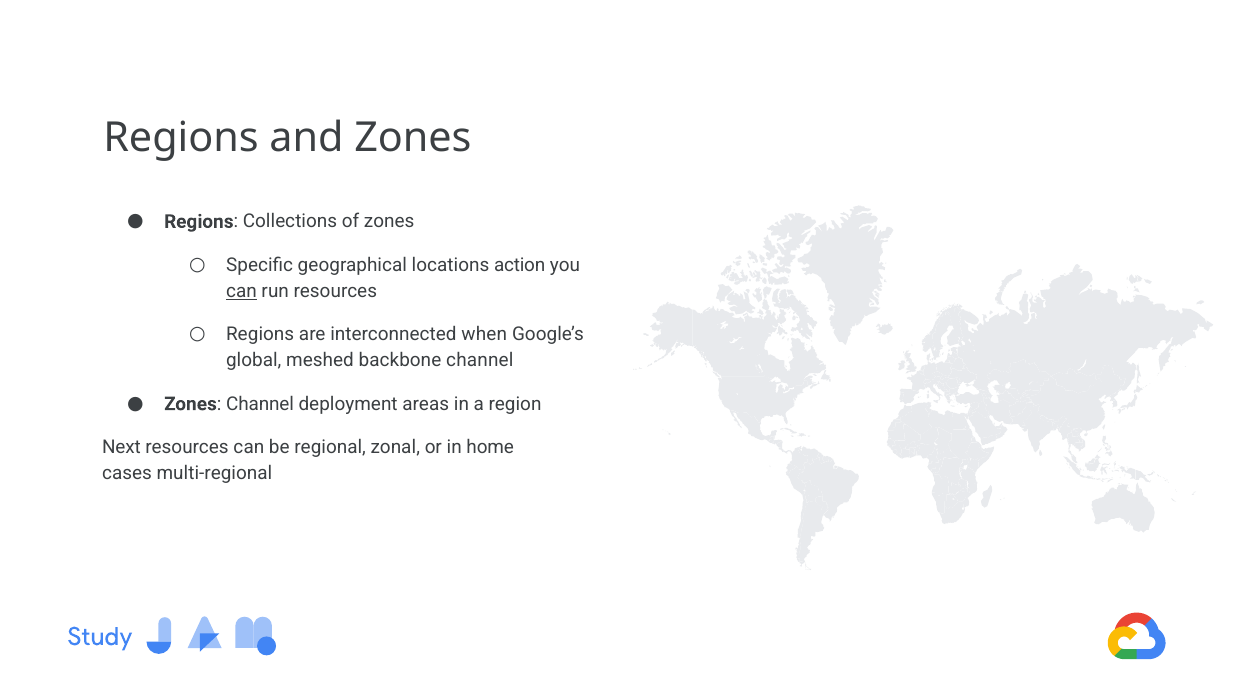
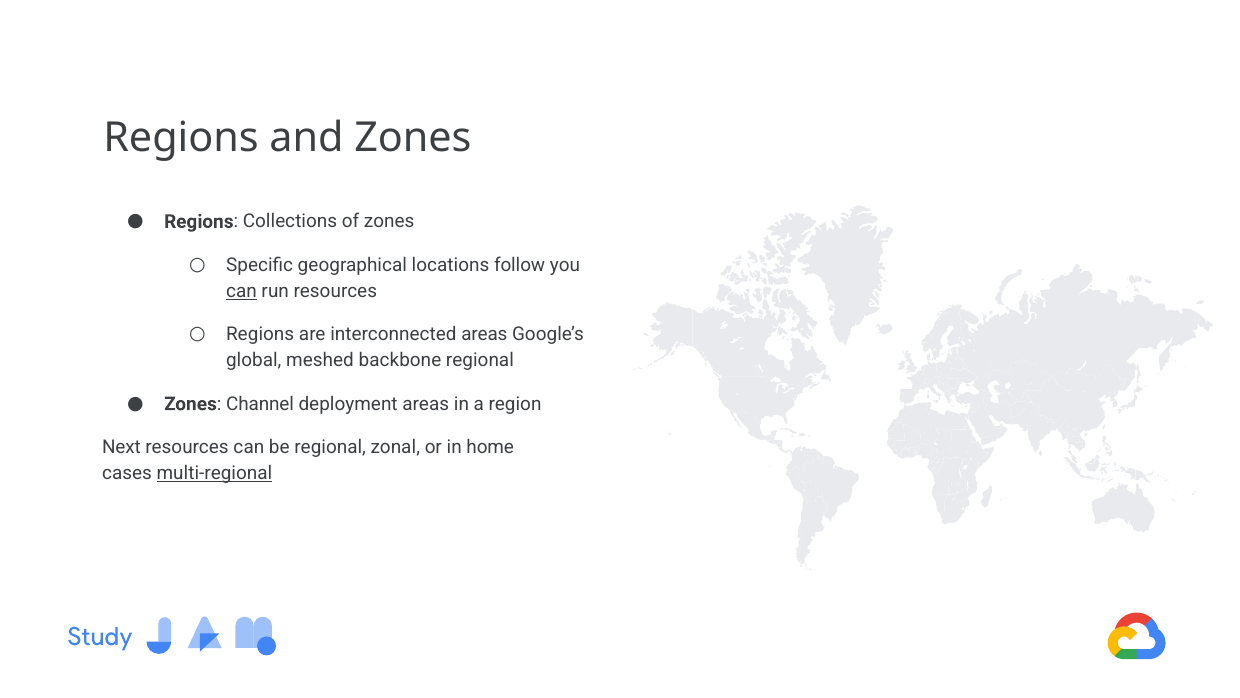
action: action -> follow (520, 265)
interconnected when: when -> areas (484, 334)
backbone channel: channel -> regional (480, 360)
multi-regional underline: none -> present (214, 473)
